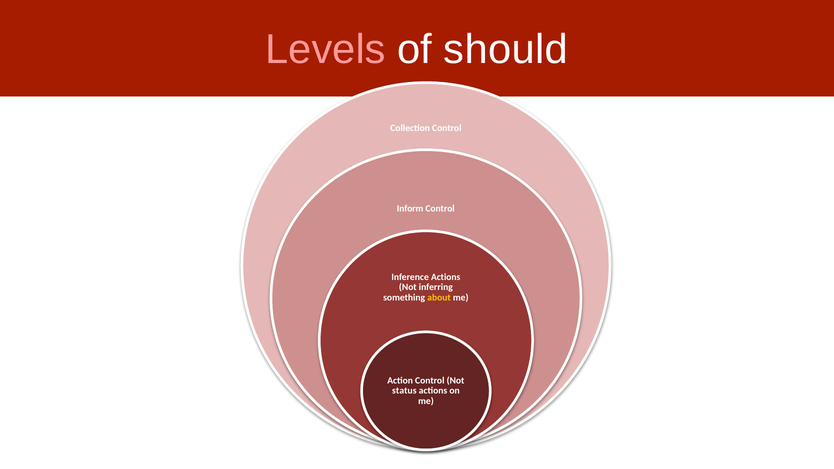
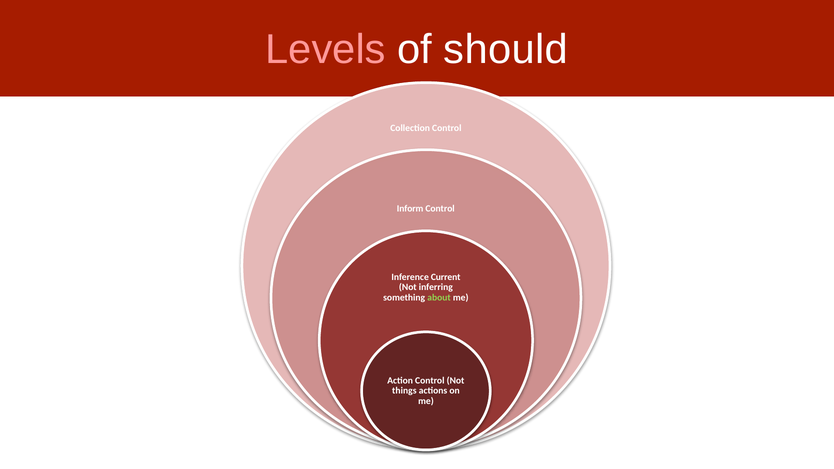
Inference Actions: Actions -> Current (446, 277)
about colour: yellow -> light green (439, 298)
status: status -> things (404, 391)
